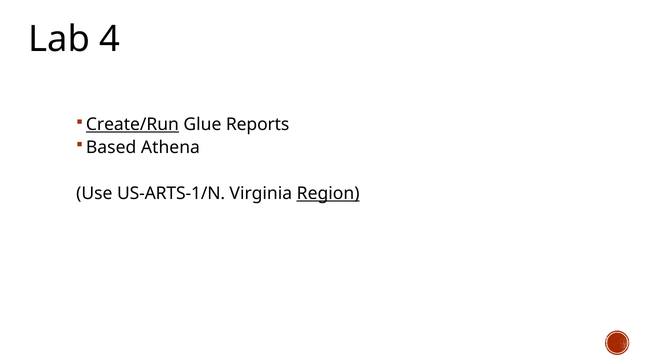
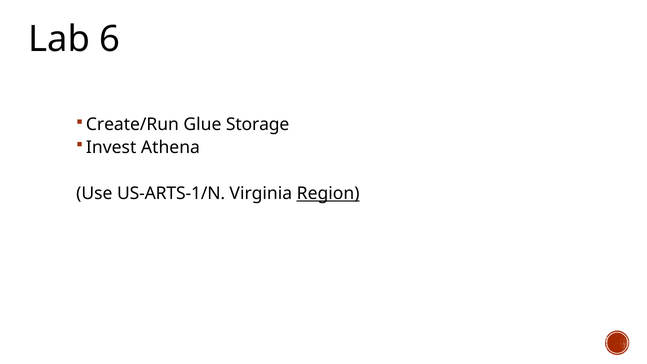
4: 4 -> 6 (110, 39)
Create/Run underline: present -> none (132, 124)
Reports: Reports -> Storage (258, 124)
Based: Based -> Invest (111, 147)
